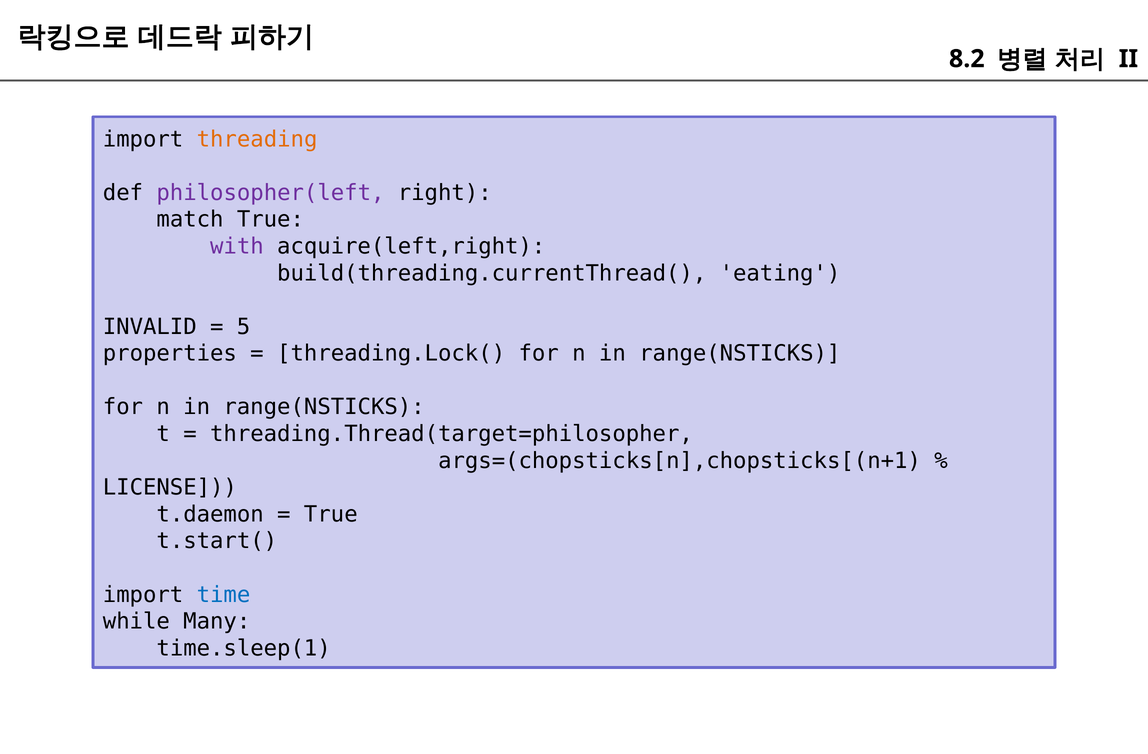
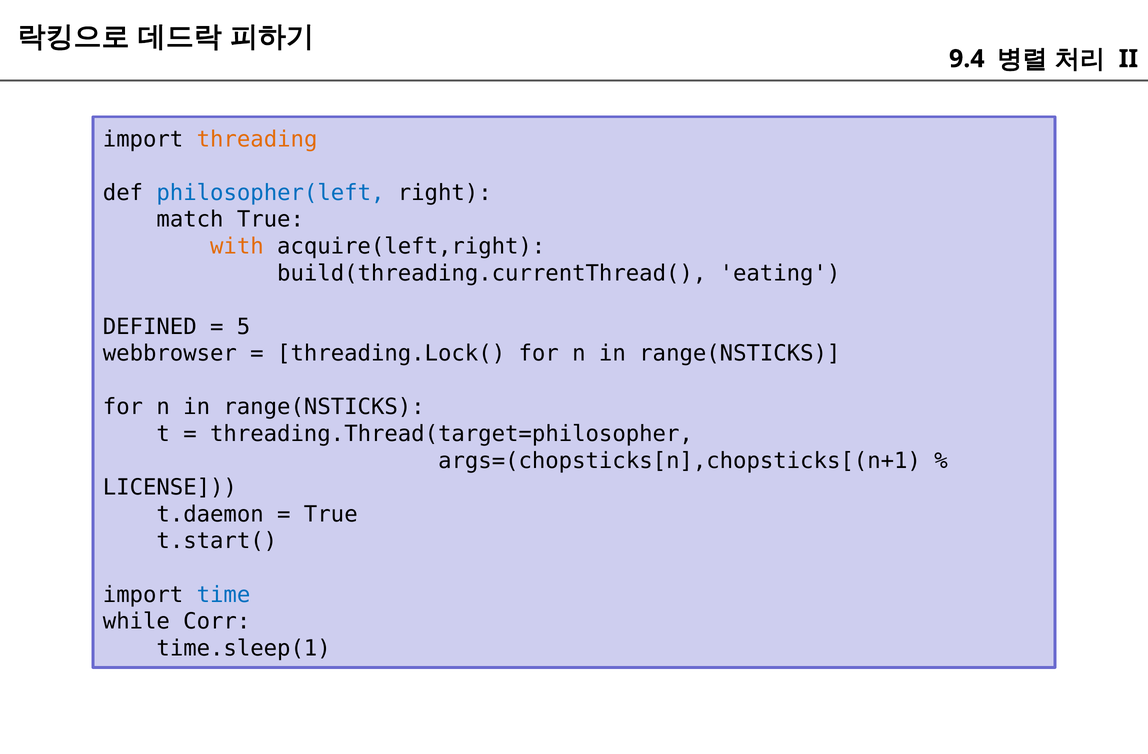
8.2: 8.2 -> 9.4 (967, 59)
philosopher(left colour: purple -> blue (270, 193)
with colour: purple -> orange (237, 246)
INVALID: INVALID -> DEFINED (150, 327)
properties: properties -> webbrowser (170, 354)
Many: Many -> Corr (217, 622)
